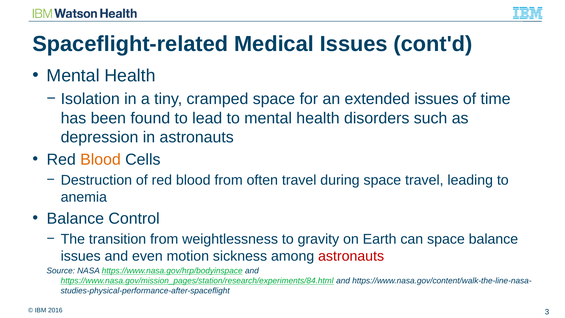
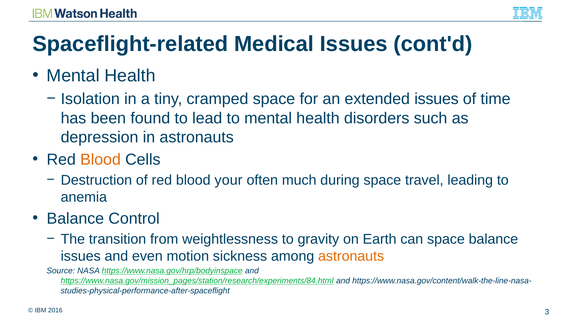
blood from: from -> your (229, 180)
often travel: travel -> much (299, 180)
astronauts colour: red -> orange (351, 256)
